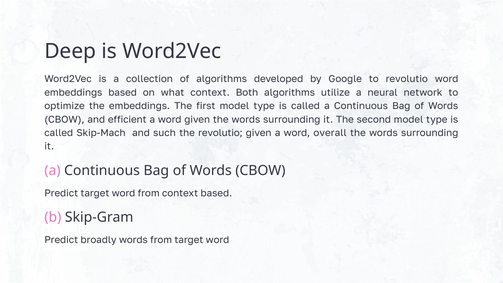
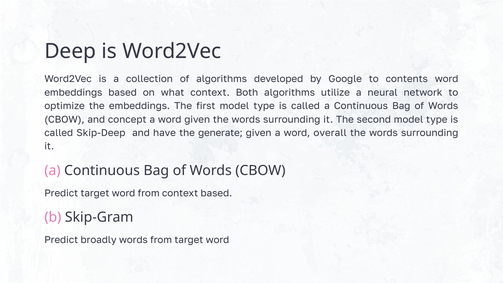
to revolutio: revolutio -> contents (407, 79)
efficient: efficient -> concept (127, 119)
Skip-Mach: Skip-Mach -> Skip-Deep (101, 133)
such: such -> have (165, 133)
the revolutio: revolutio -> generate (220, 133)
